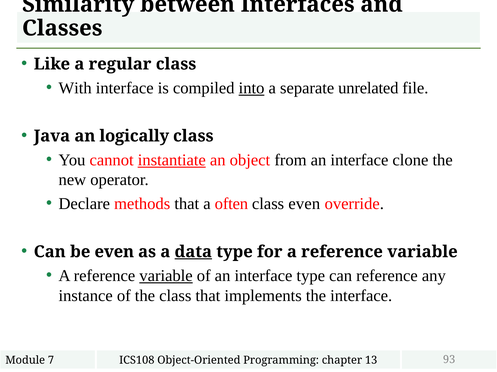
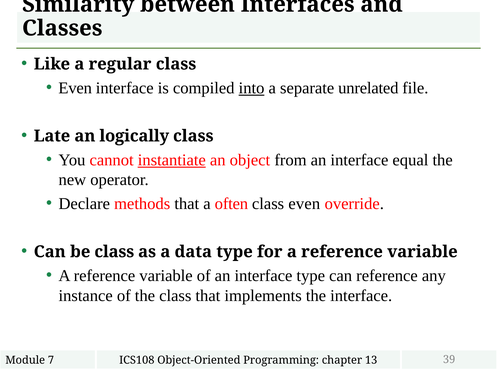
With: With -> Even (75, 88)
Java: Java -> Late (52, 136)
clone: clone -> equal (410, 160)
be even: even -> class (114, 252)
data underline: present -> none (193, 252)
variable underline: present -> none (166, 276)
93: 93 -> 39 (449, 360)
